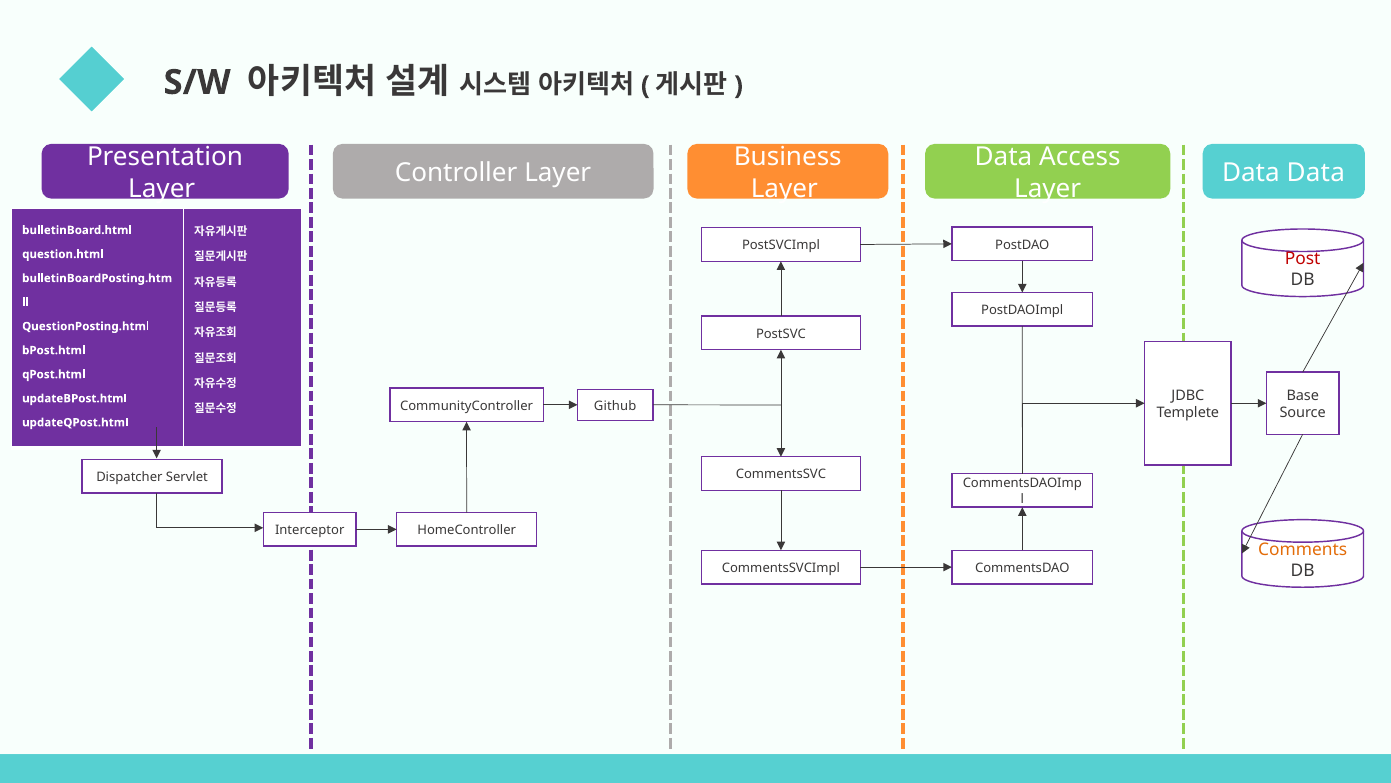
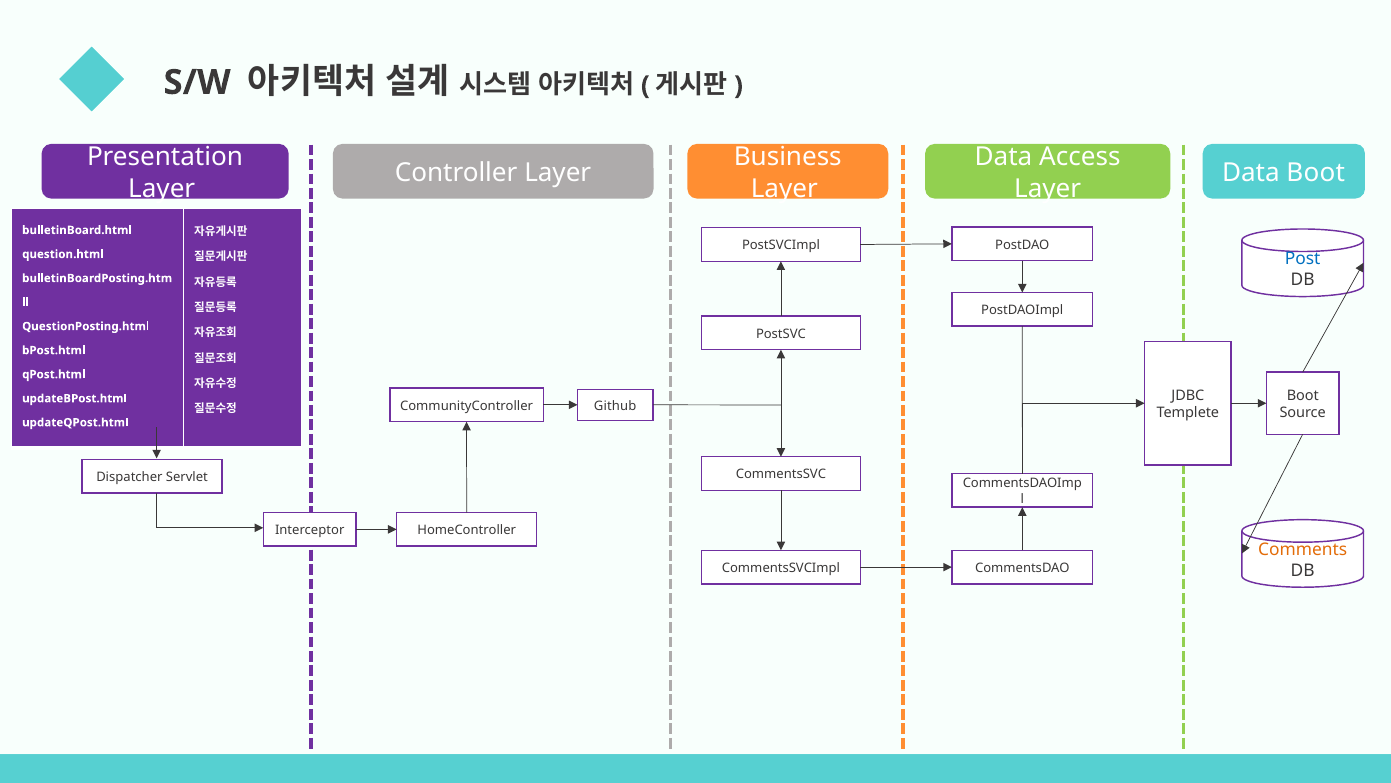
Data Data: Data -> Boot (1316, 173)
Post colour: red -> blue (1303, 259)
Base: Base -> Boot (1303, 395)
